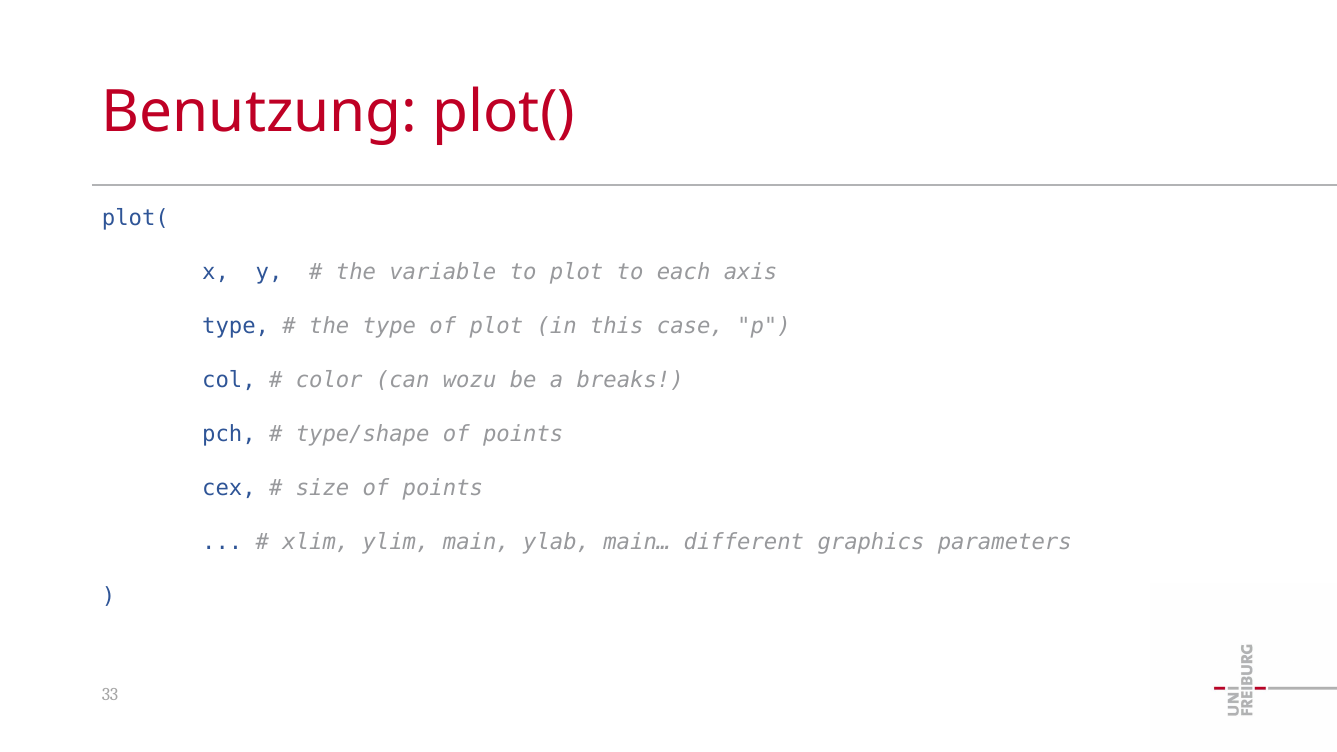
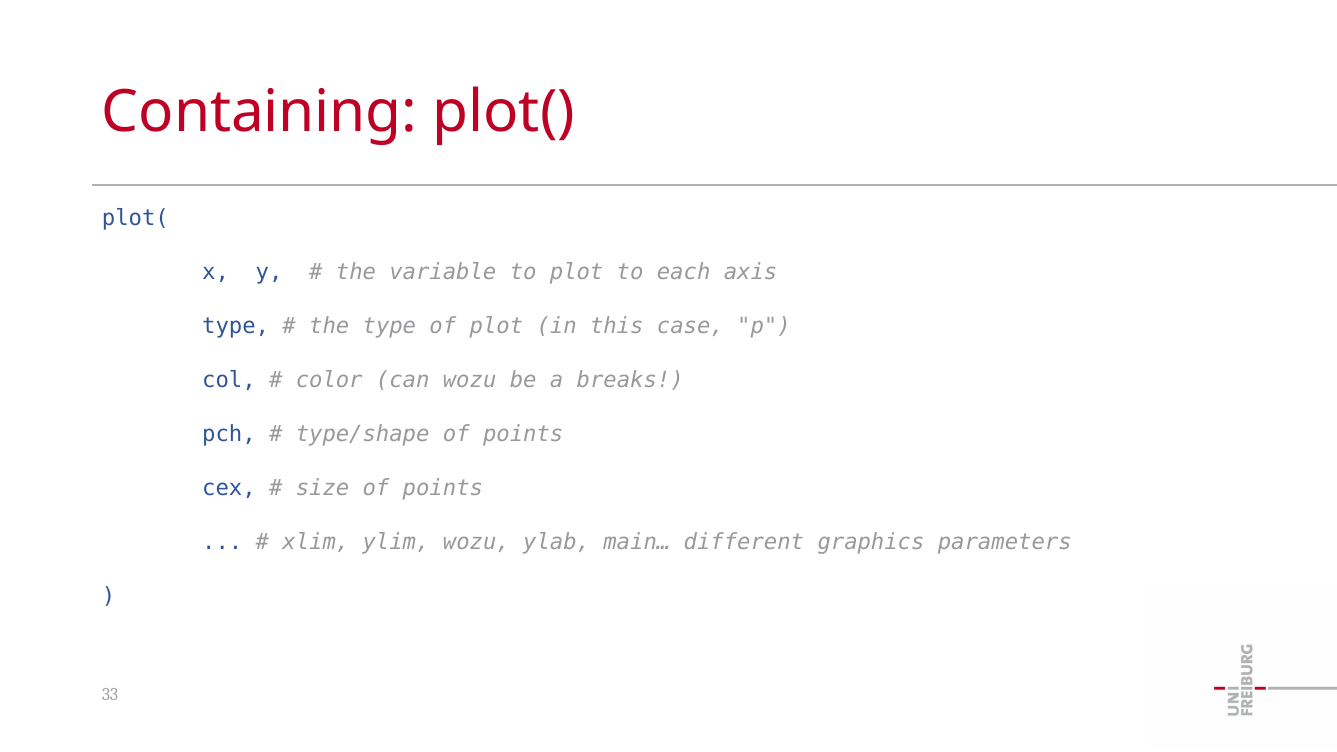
Benutzung: Benutzung -> Containing (260, 112)
ylim main: main -> wozu (476, 542)
